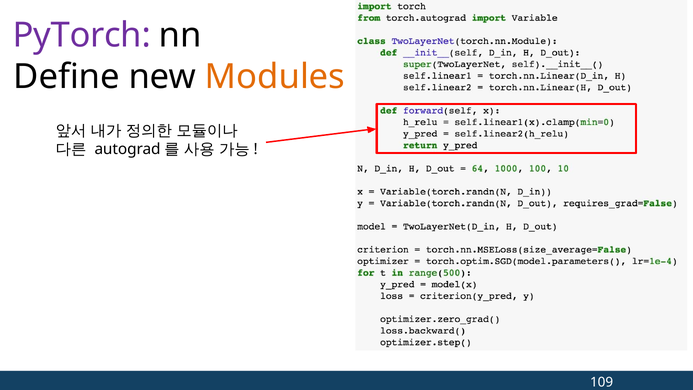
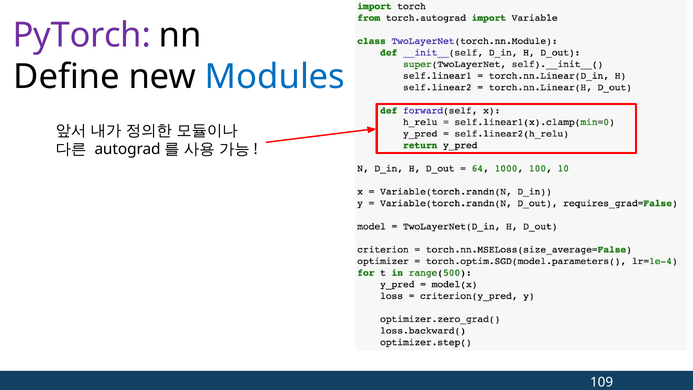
Modules colour: orange -> blue (275, 77)
